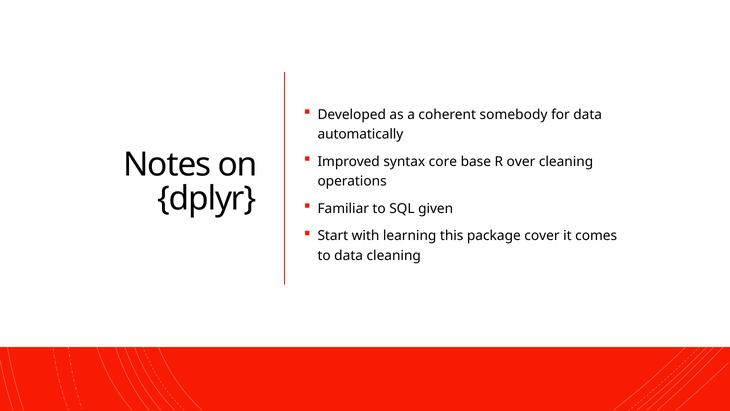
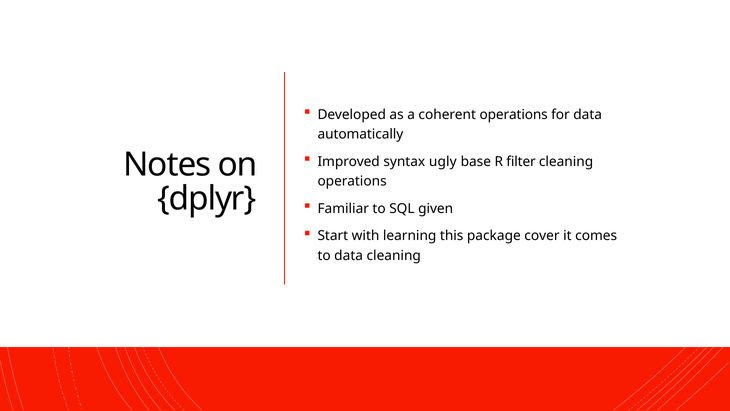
coherent somebody: somebody -> operations (514, 114)
core: core -> ugly (443, 161)
over: over -> filter (521, 161)
